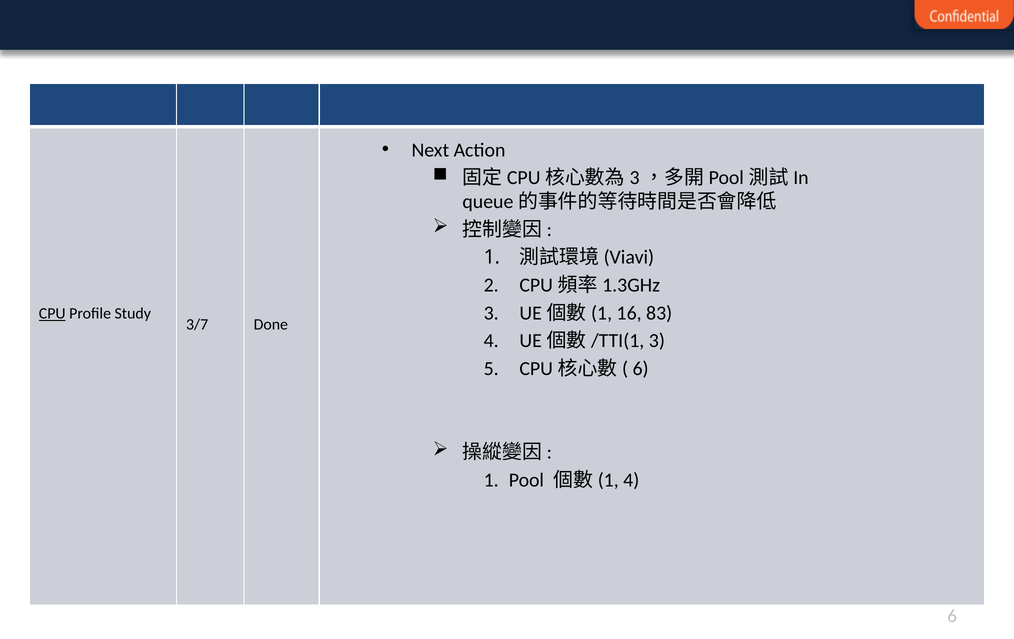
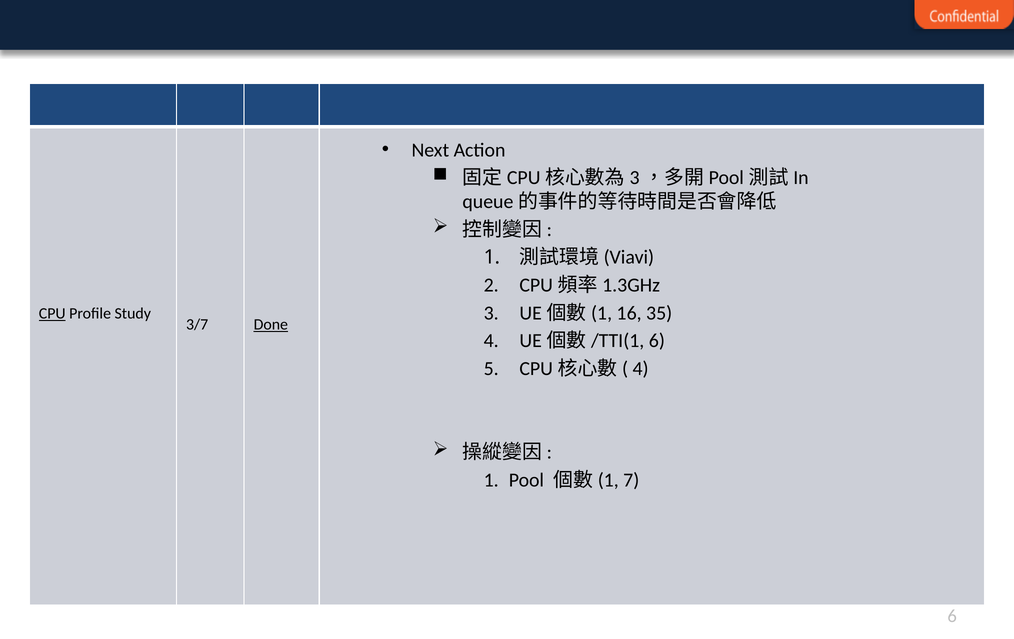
83: 83 -> 35 (659, 313)
Done underline: none -> present (271, 324)
3: 3 -> 6 (657, 341)
6: 6 -> 4 (641, 368)
4: 4 -> 7 (631, 480)
